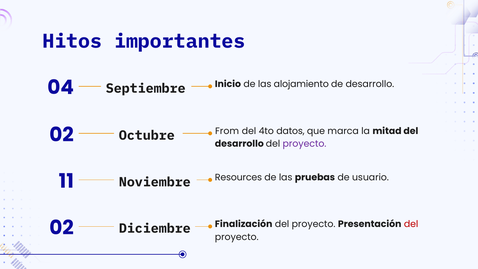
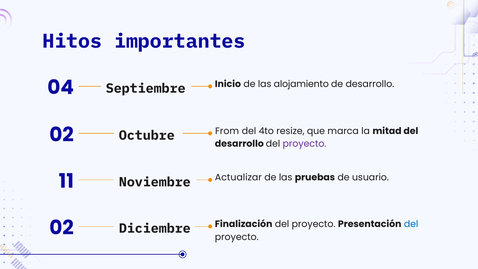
datos: datos -> resize (290, 131)
Resources: Resources -> Actualizar (238, 177)
del colour: red -> blue (411, 224)
